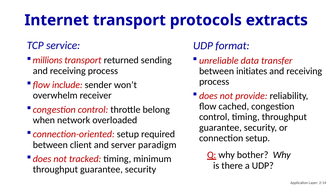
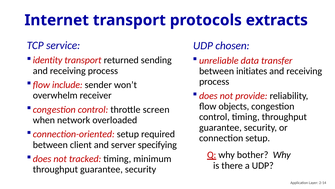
format: format -> chosen (232, 46)
millions: millions -> identity (48, 60)
cached: cached -> objects (234, 106)
belong: belong -> screen (156, 109)
paradigm: paradigm -> specifying (157, 144)
